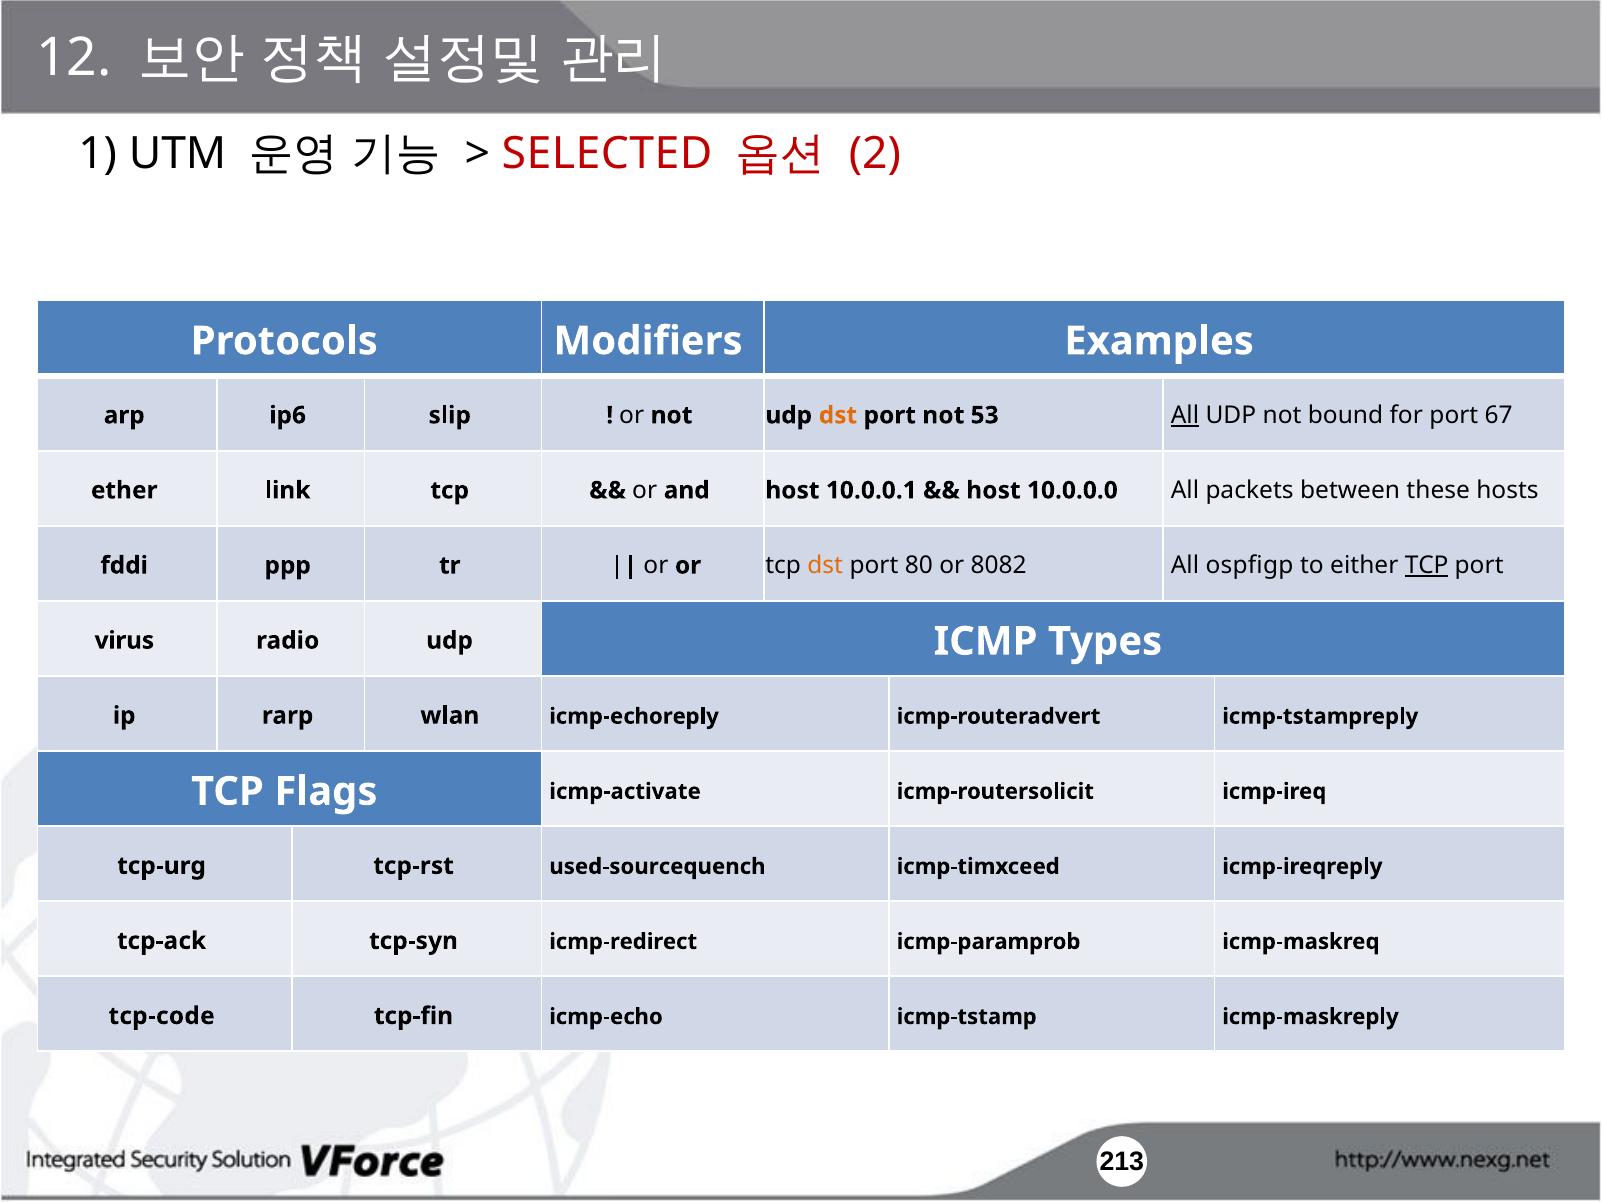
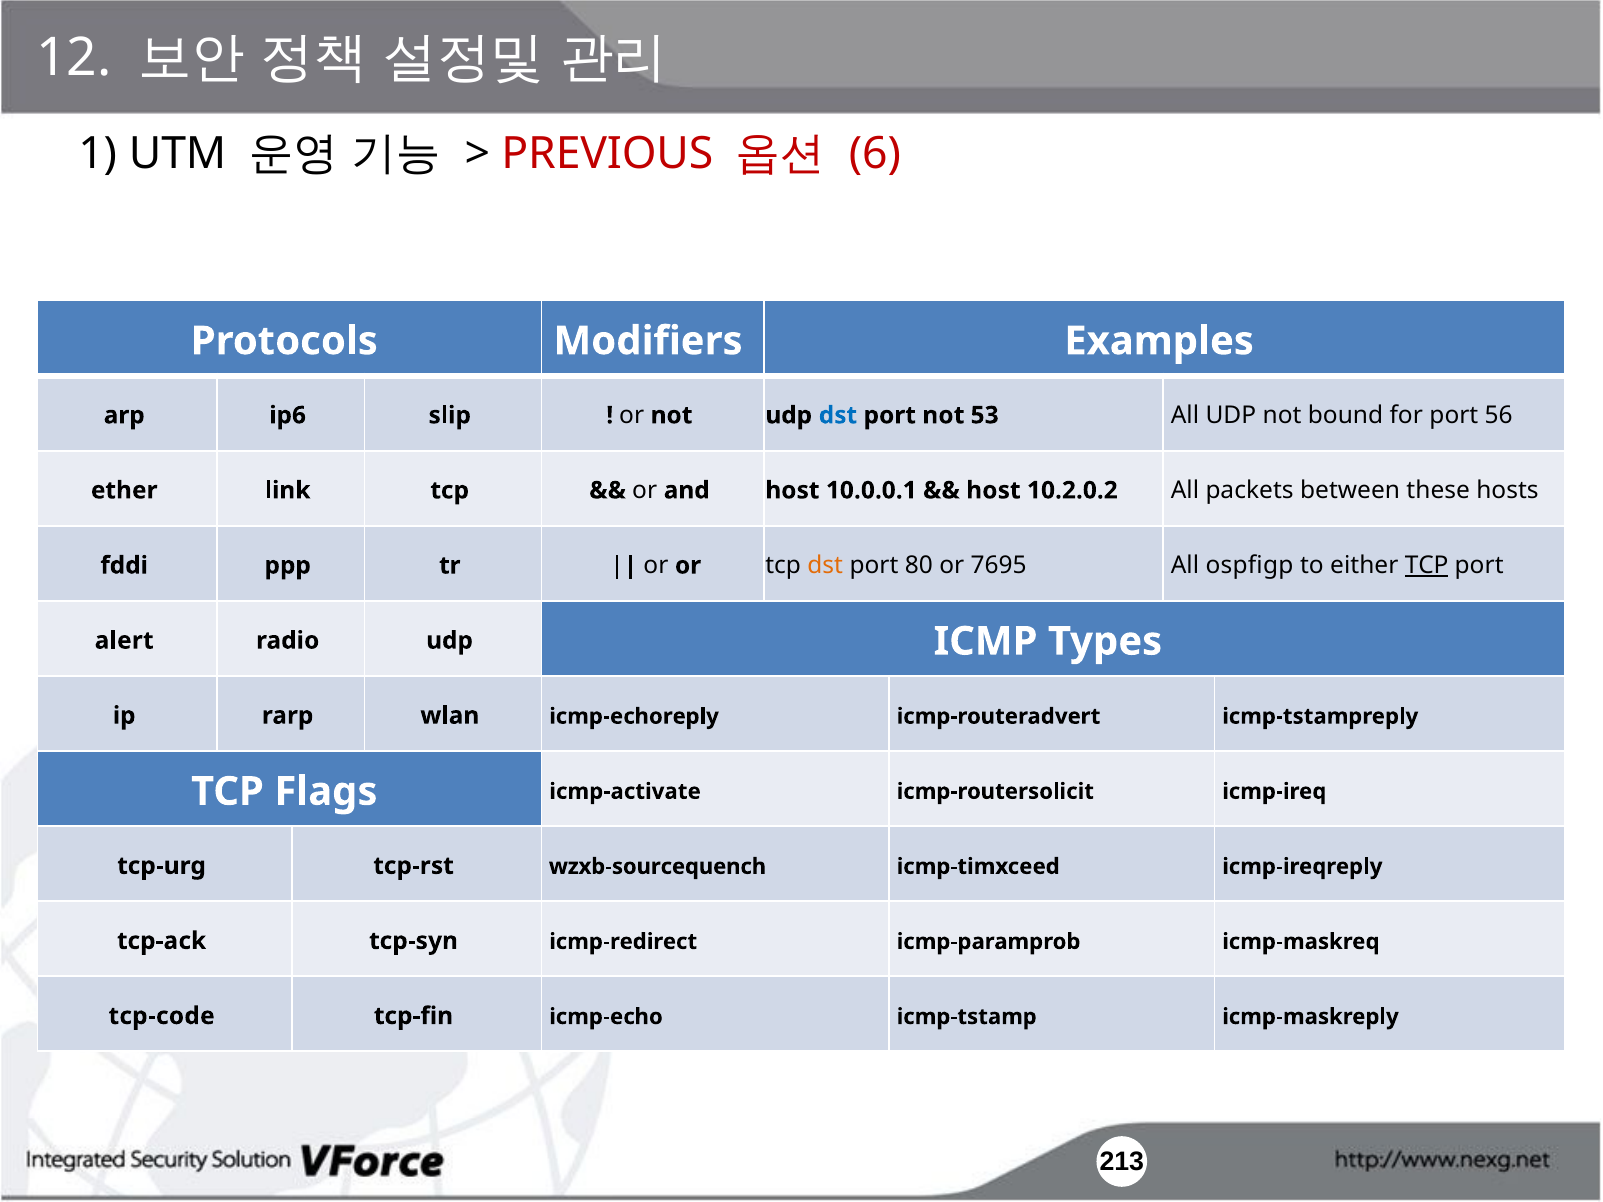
SELECTED: SELECTED -> PREVIOUS (607, 153)
2: 2 -> 6 (875, 153)
dst colour: orange -> blue (838, 415)
All underline: present -> none (1185, 415)
67: 67 -> 56 (1499, 415)
10.0.0.0: 10.0.0.0 -> 10.2.0.2 (1072, 490)
8082: 8082 -> 7695 (999, 566)
virus: virus -> alert (124, 641)
used-sourcequench: used-sourcequench -> wzxb-sourcequench (657, 867)
